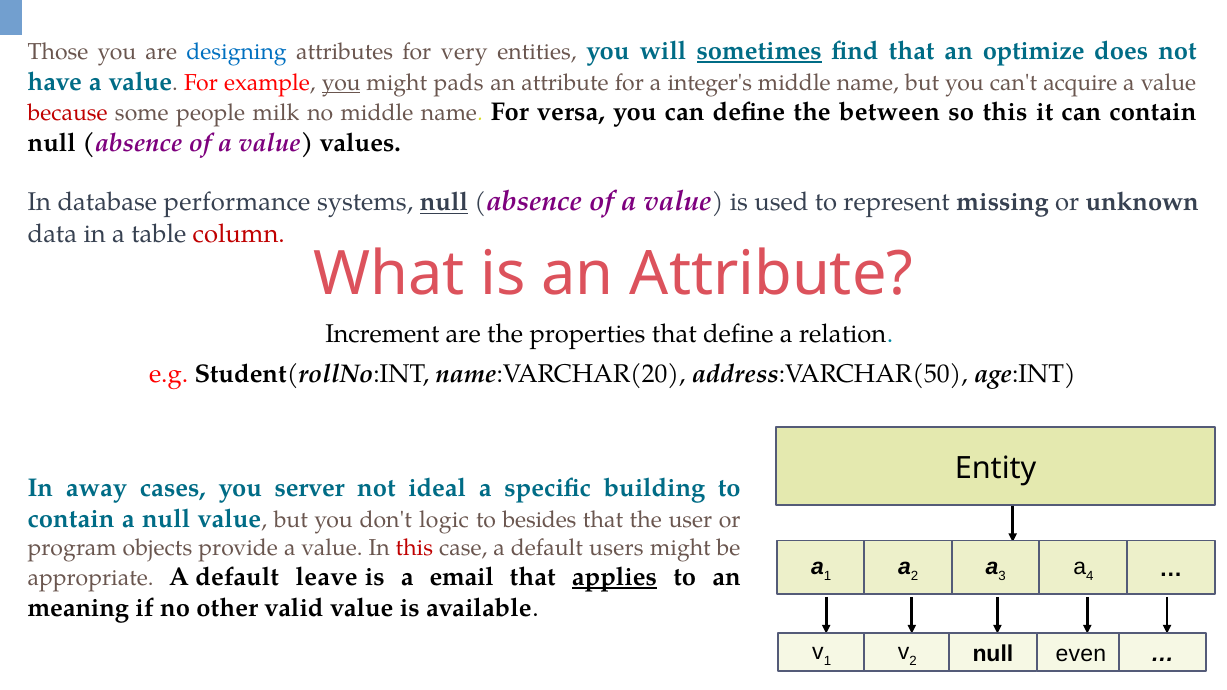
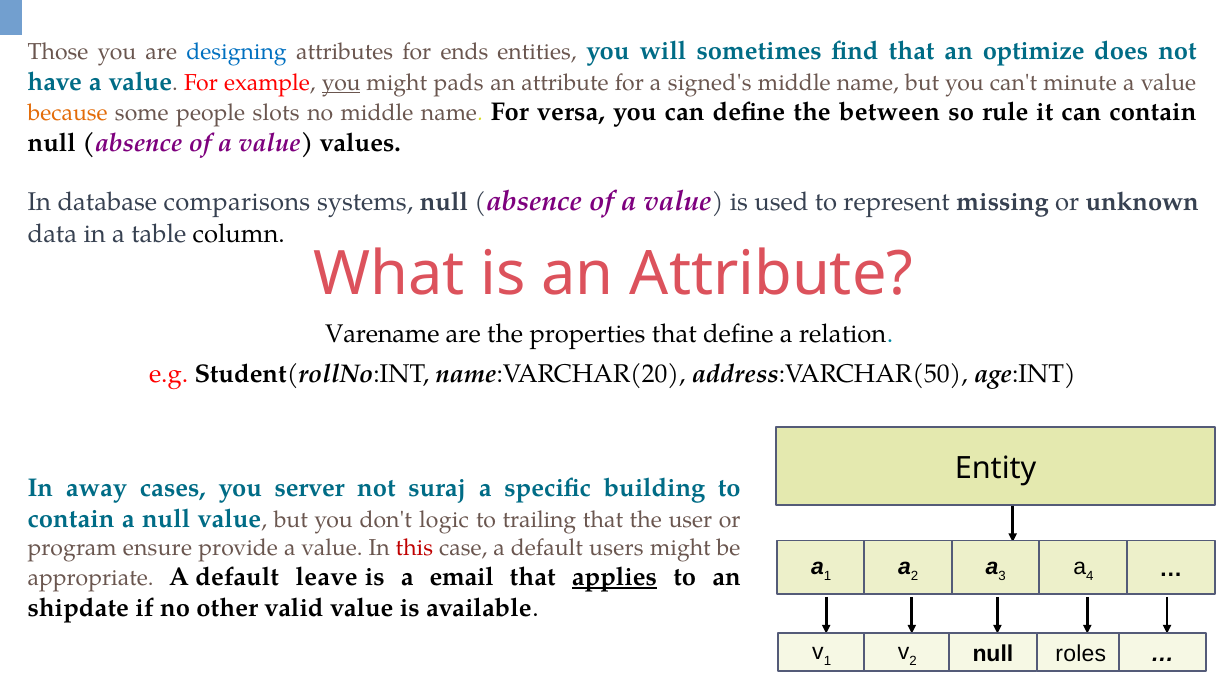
very: very -> ends (464, 52)
sometimes underline: present -> none (759, 51)
integer's: integer's -> signed's (710, 83)
acquire: acquire -> minute (1080, 83)
because colour: red -> orange (68, 113)
milk: milk -> slots (276, 113)
so this: this -> rule (1005, 112)
performance: performance -> comparisons (237, 203)
null underline: present -> none (444, 203)
column colour: red -> black (239, 234)
Increment: Increment -> Varename (382, 334)
ideal: ideal -> suraj (437, 488)
besides: besides -> trailing (539, 520)
objects: objects -> ensure (157, 548)
meaning: meaning -> shipdate (78, 608)
even: even -> roles (1081, 654)
